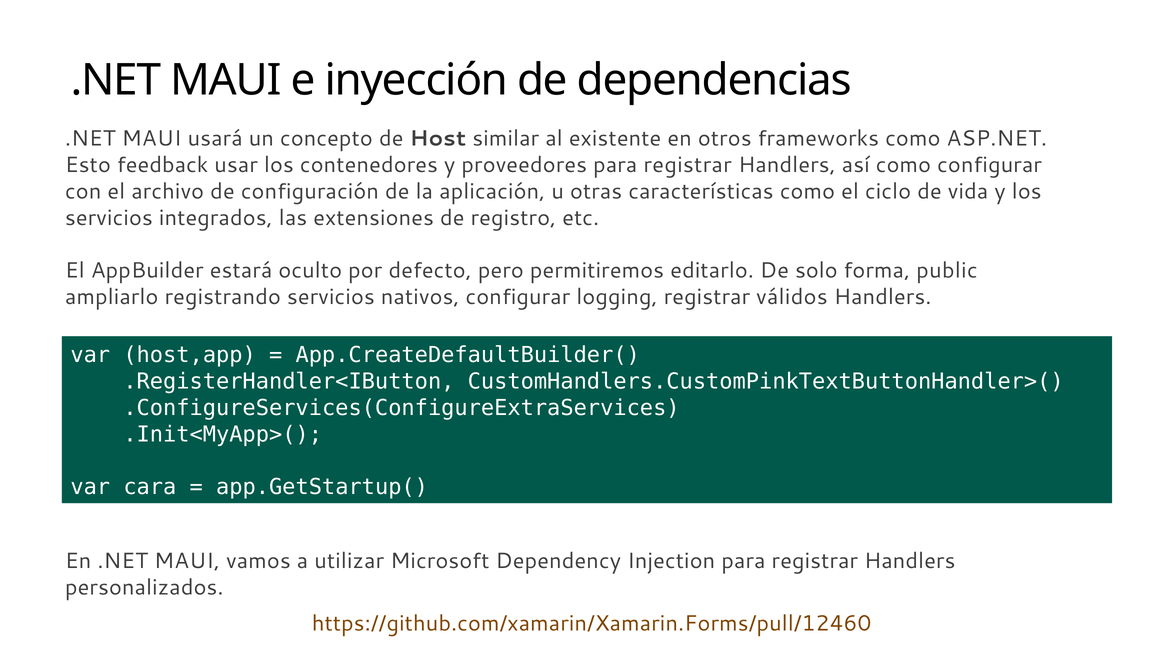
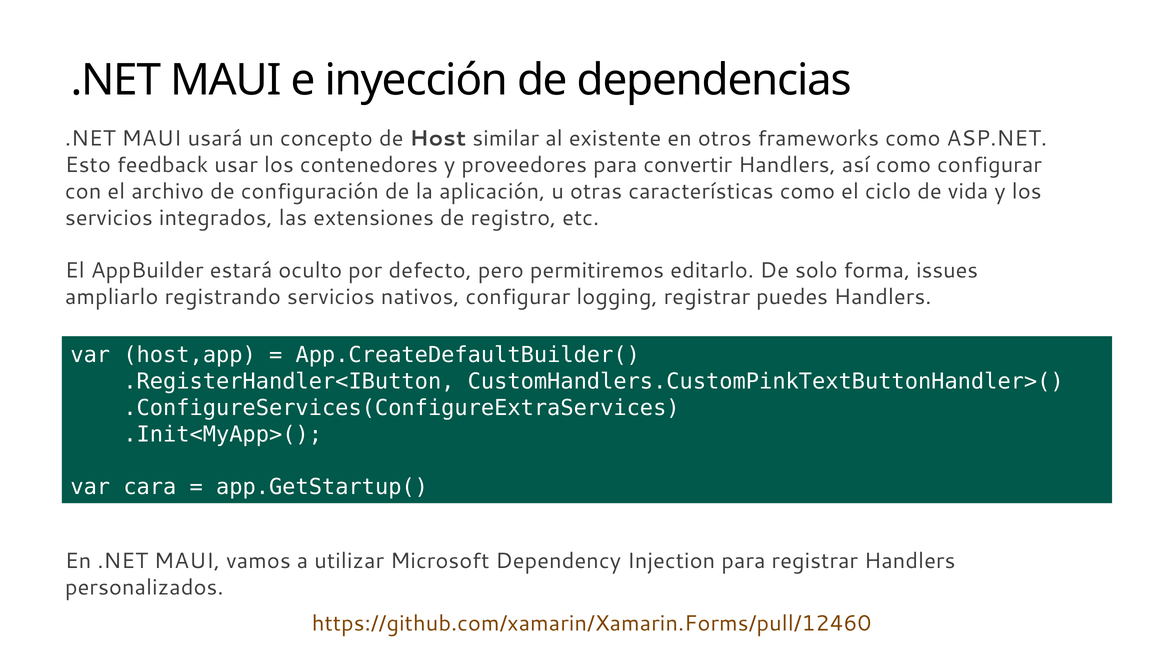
proveedores para registrar: registrar -> convertir (688, 165)
public: public -> issues (947, 271)
válidos: válidos -> puedes (792, 297)
